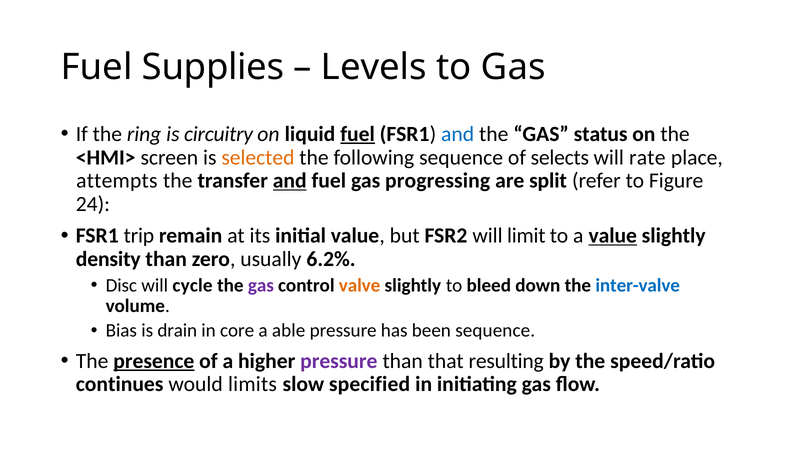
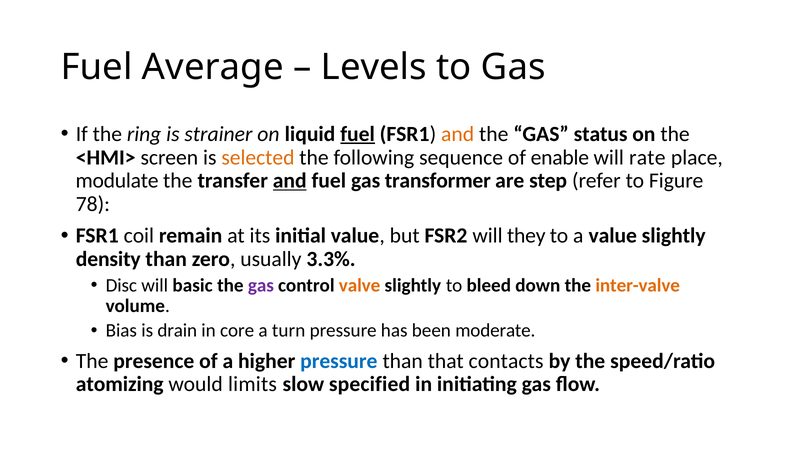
Supplies: Supplies -> Average (213, 67)
circuitry: circuitry -> strainer (218, 134)
and colour: blue -> orange (458, 134)
selects: selects -> enable (560, 157)
attempts: attempts -> modulate (117, 181)
progressing: progressing -> transformer (438, 181)
split: split -> step (548, 181)
24: 24 -> 78 (93, 204)
trip: trip -> coil (139, 236)
limit: limit -> they (526, 236)
value underline: present -> none (613, 236)
6.2%: 6.2% -> 3.3% (331, 259)
cycle: cycle -> basic (193, 285)
inter-valve colour: blue -> orange (638, 285)
able: able -> turn (289, 331)
been sequence: sequence -> moderate (495, 331)
presence underline: present -> none (154, 361)
pressure colour: purple -> blue (339, 361)
resulting: resulting -> contacts (506, 361)
continues: continues -> atomizing (120, 384)
